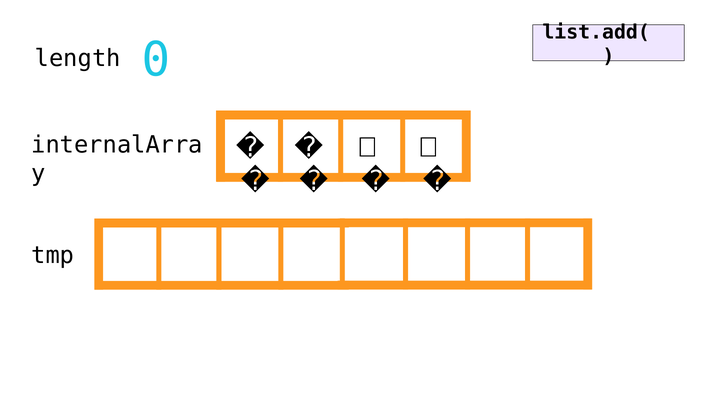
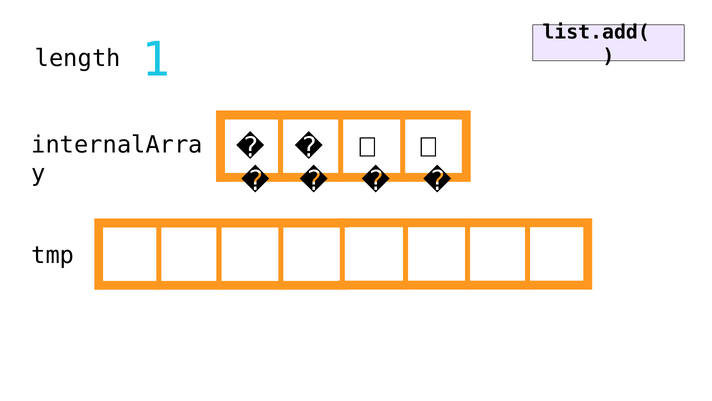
0: 0 -> 1 (156, 60)
